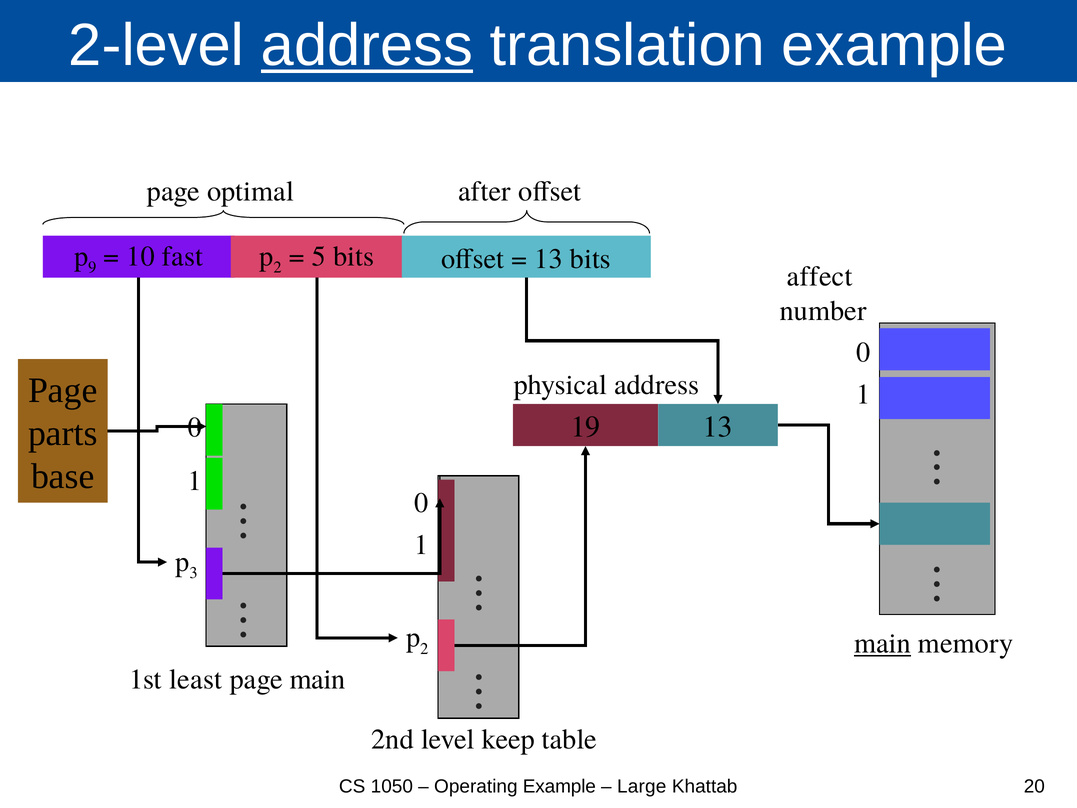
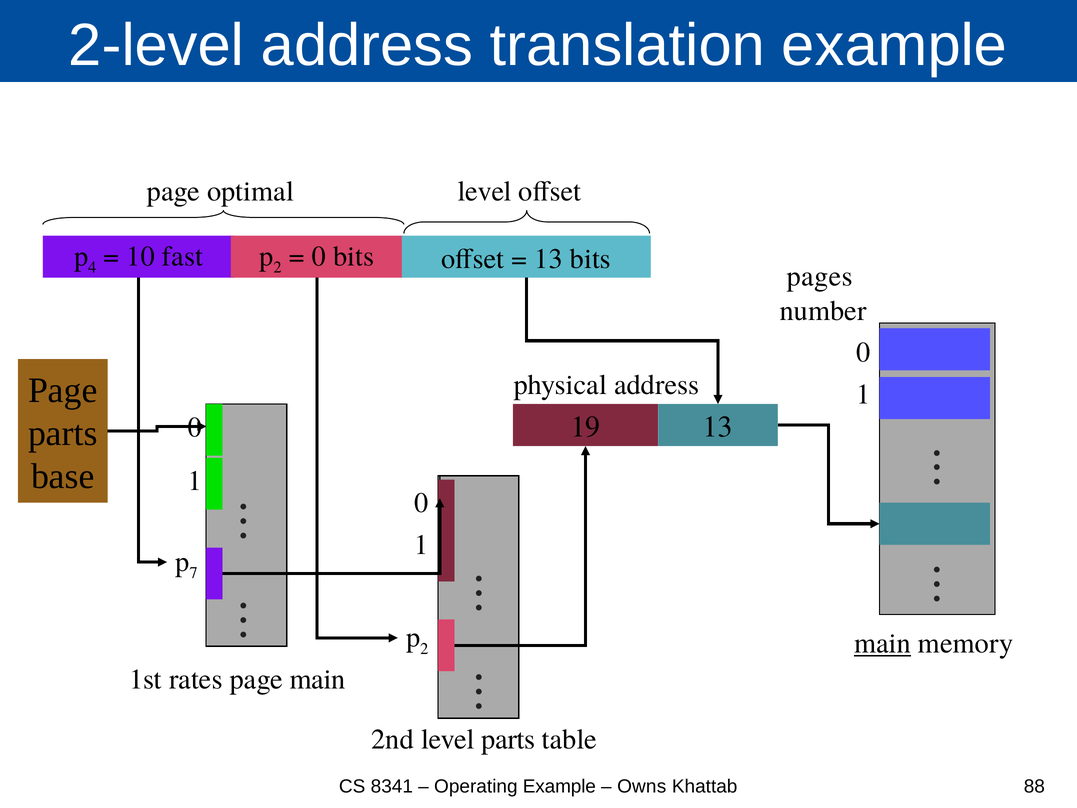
address underline: present -> none (367, 45)
after: after -> level (485, 191)
9: 9 -> 4 (92, 267)
5: 5 -> 0 (319, 256)
affect: affect -> pages (820, 276)
3: 3 -> 7 (194, 573)
least: least -> rates (196, 679)
level keep: keep -> parts (508, 739)
1050: 1050 -> 8341 (392, 786)
Large: Large -> Owns (642, 786)
20: 20 -> 88 (1034, 786)
